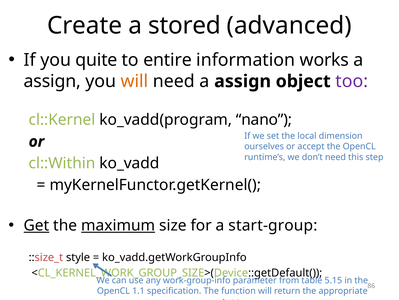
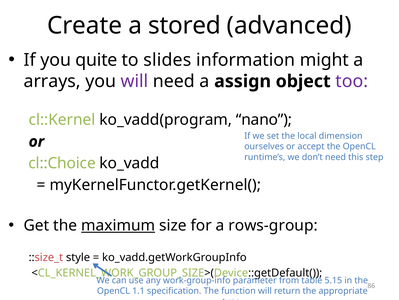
entire: entire -> slides (167, 60)
works: works -> might (324, 60)
assign: assign -> arrays (52, 81)
will colour: orange -> purple (135, 81)
cl::Within: cl::Within -> cl::Choice (62, 163)
Get underline: present -> none (36, 225)
start-group: start-group -> rows-group (273, 225)
